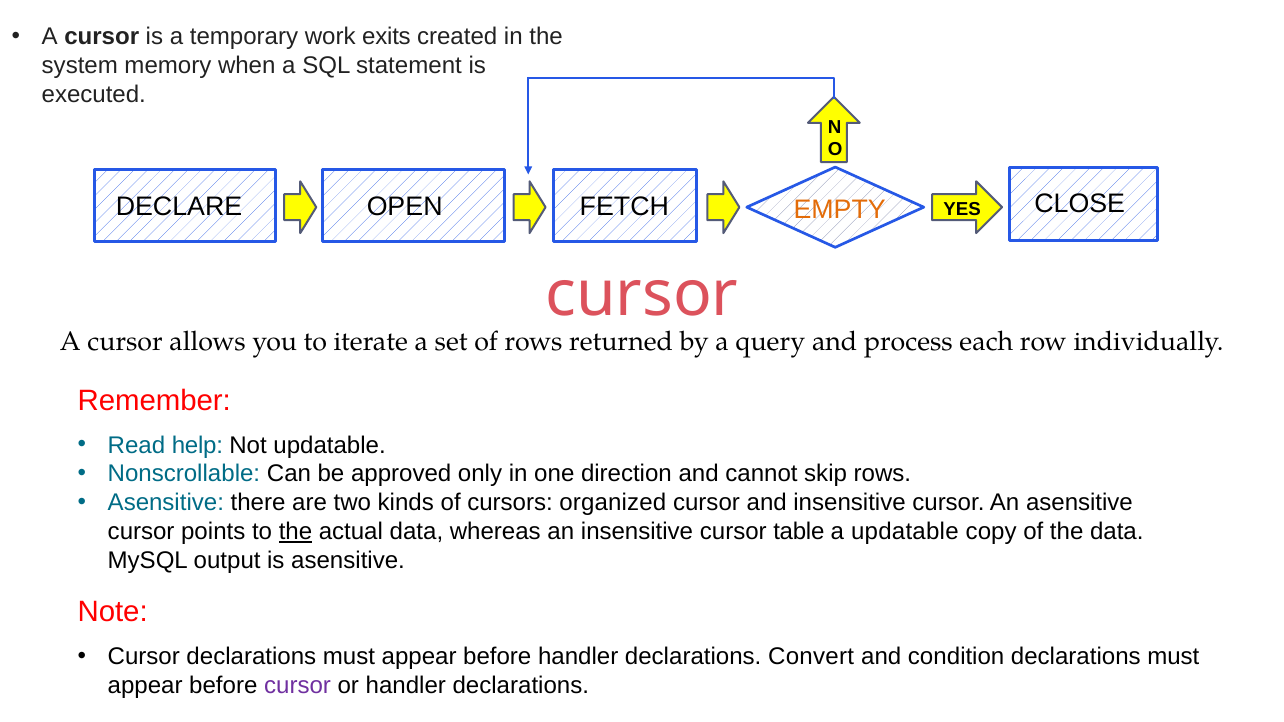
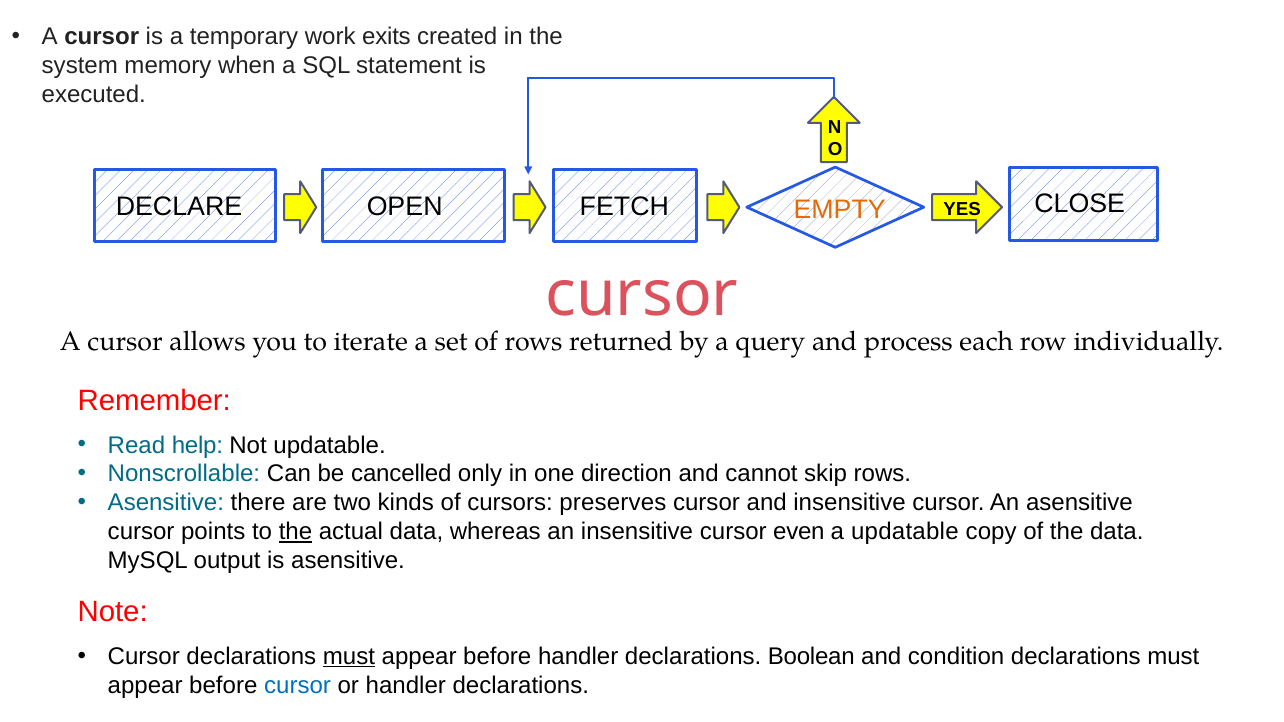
approved: approved -> cancelled (401, 474)
organized: organized -> preserves (613, 503)
table: table -> even (799, 532)
must underline: none -> present (349, 657)
Convert: Convert -> Boolean (811, 657)
cursor colour: purple -> blue (298, 685)
